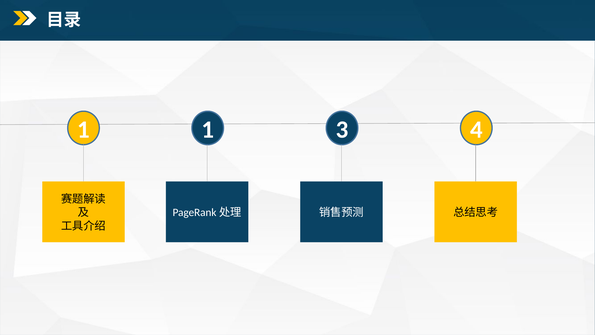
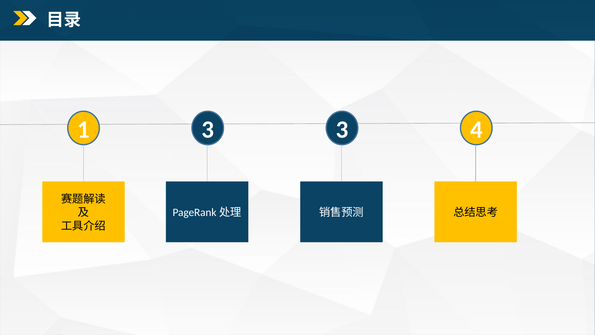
1 1: 1 -> 3 (208, 130)
